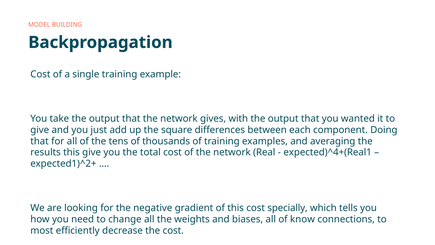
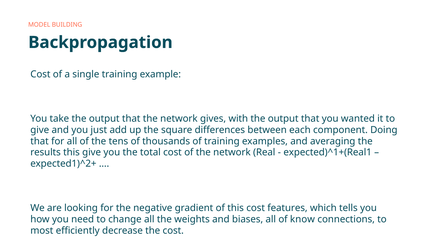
expected)^4+(Real1: expected)^4+(Real1 -> expected)^1+(Real1 (328, 152)
specially: specially -> features (287, 208)
